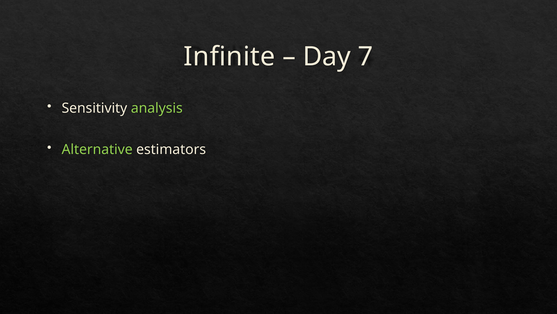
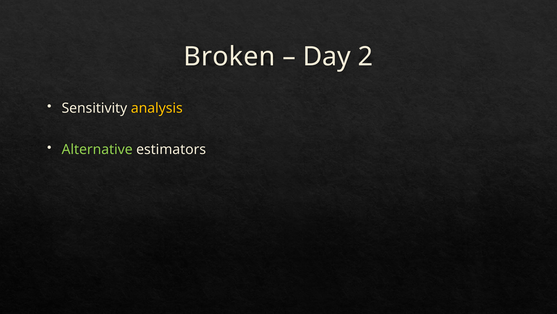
Infinite: Infinite -> Broken (229, 56)
7: 7 -> 2 (365, 56)
analysis colour: light green -> yellow (157, 108)
